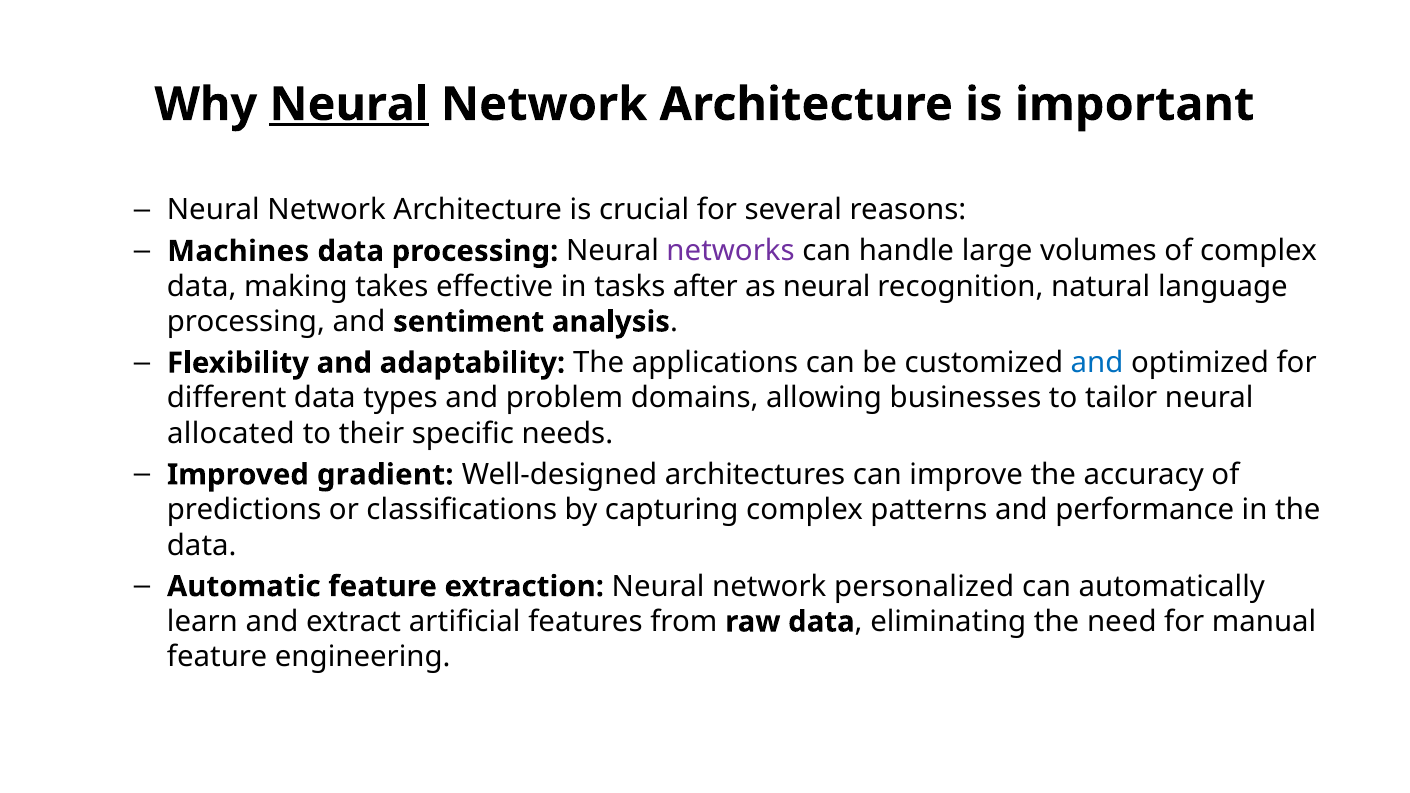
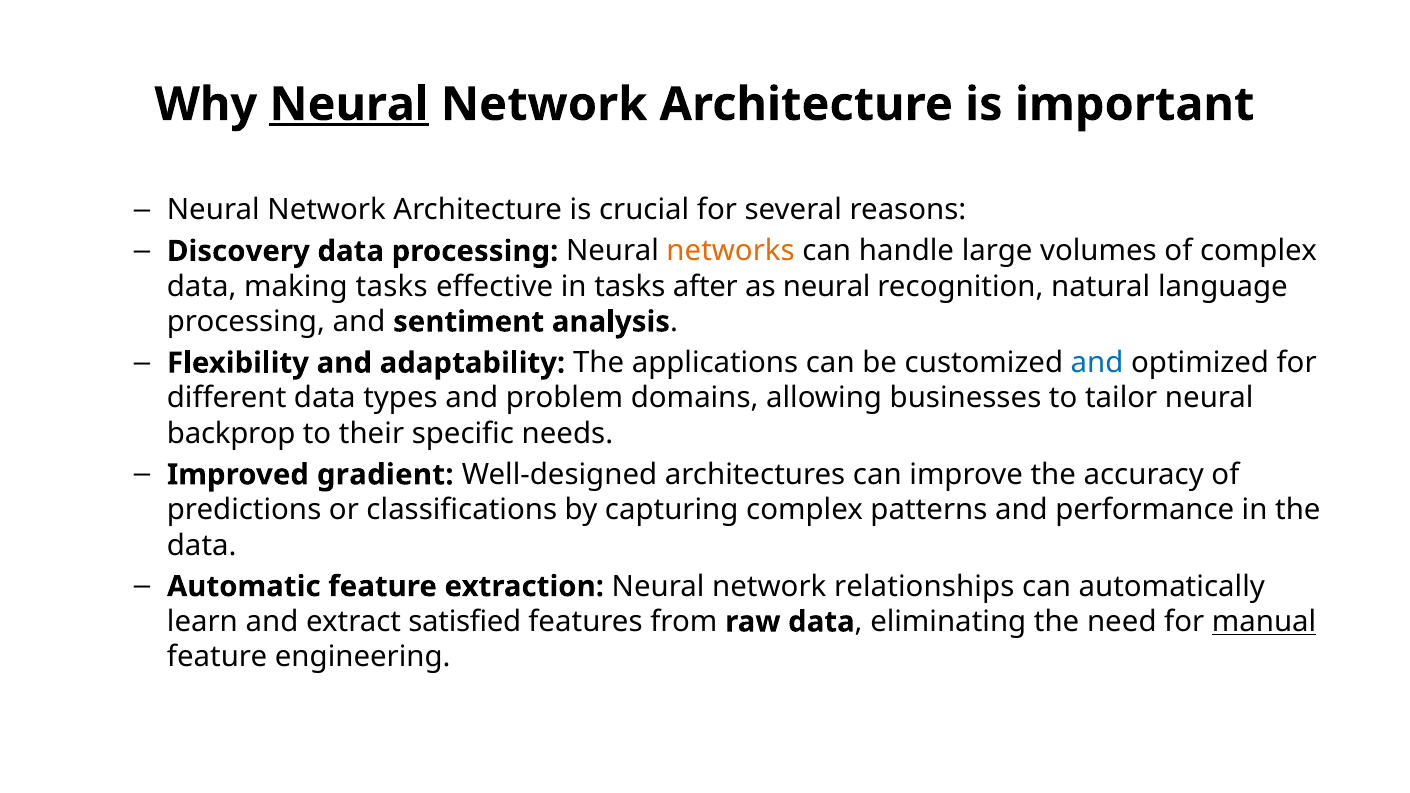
Machines: Machines -> Discovery (238, 251)
networks colour: purple -> orange (731, 251)
making takes: takes -> tasks (392, 287)
allocated: allocated -> backprop (231, 434)
personalized: personalized -> relationships (924, 587)
artificial: artificial -> satisfied (465, 622)
manual underline: none -> present (1264, 622)
